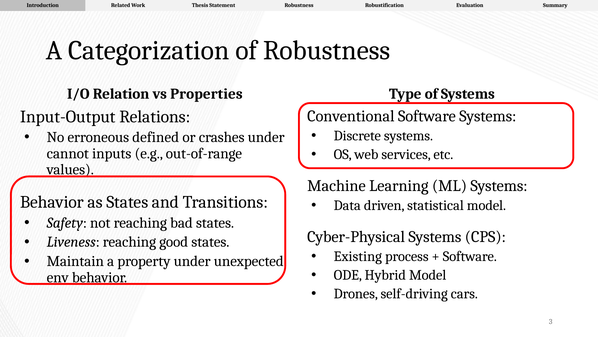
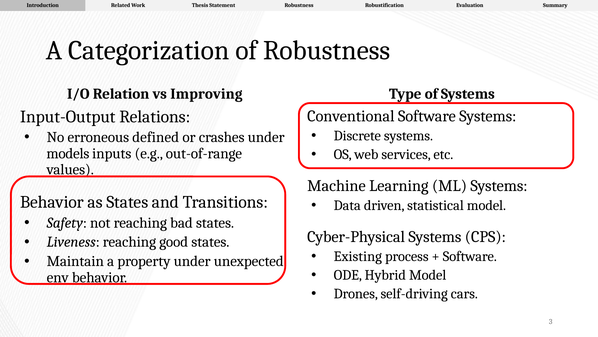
Properties: Properties -> Improving (206, 94)
cannot: cannot -> models (68, 153)
